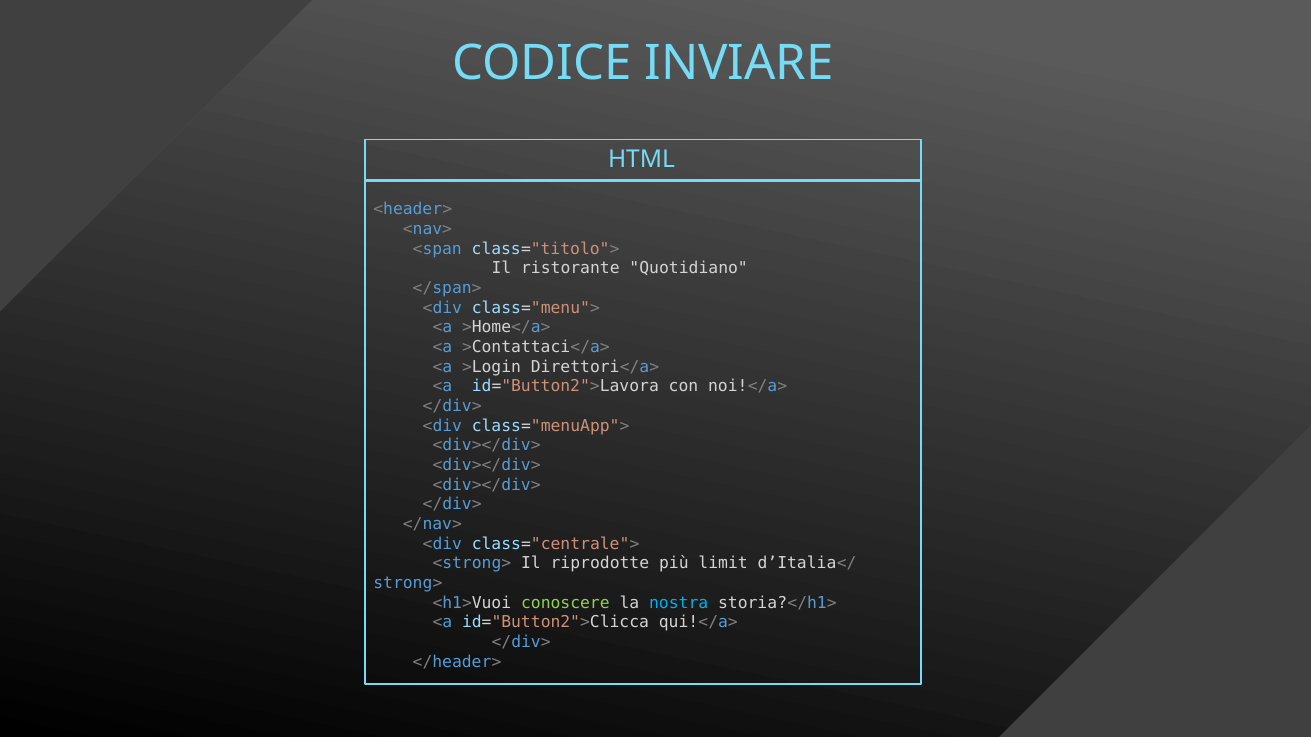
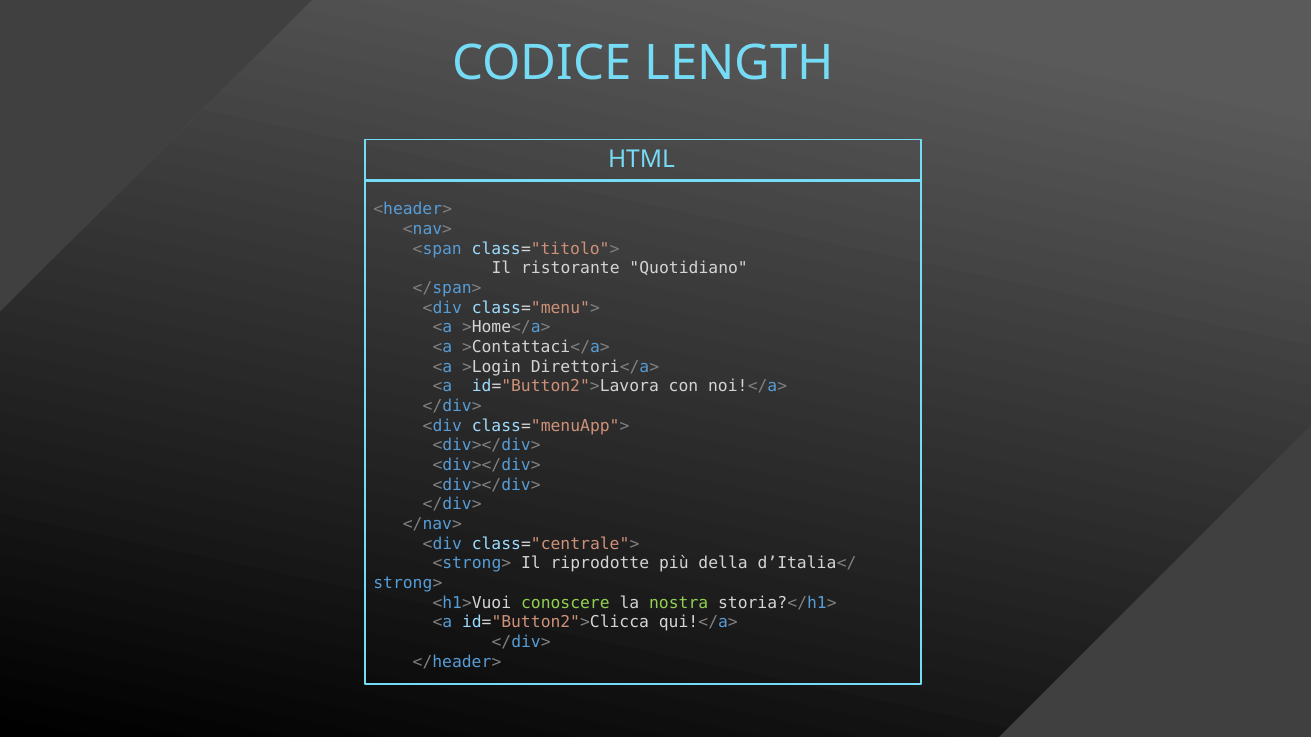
INVIARE: INVIARE -> LENGTH (739, 63)
limit: limit -> della (723, 564)
nostra colour: light blue -> light green (679, 603)
